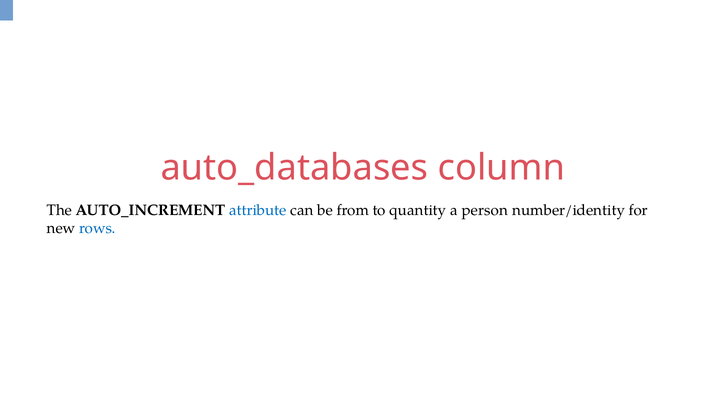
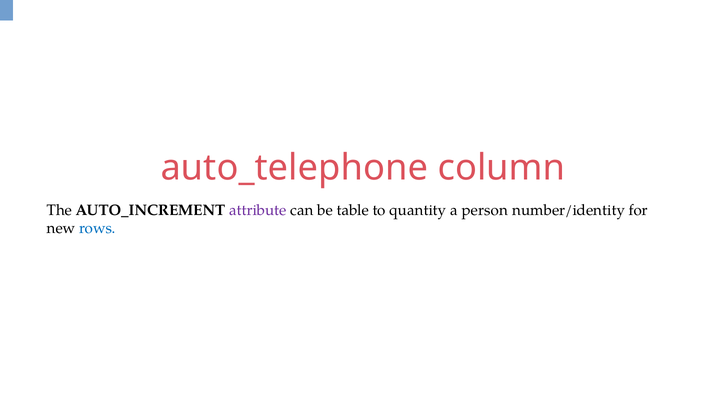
auto_databases: auto_databases -> auto_telephone (294, 168)
attribute colour: blue -> purple (258, 210)
from: from -> table (353, 210)
